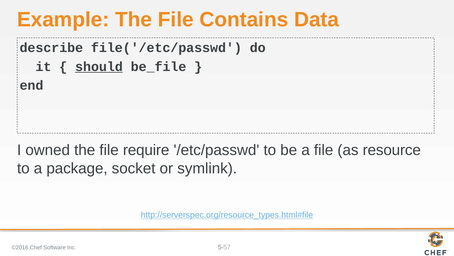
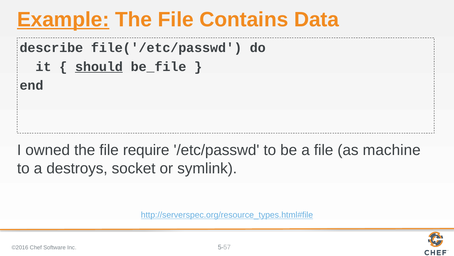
Example underline: none -> present (63, 20)
resource: resource -> machine (392, 150)
package: package -> destroys (77, 168)
